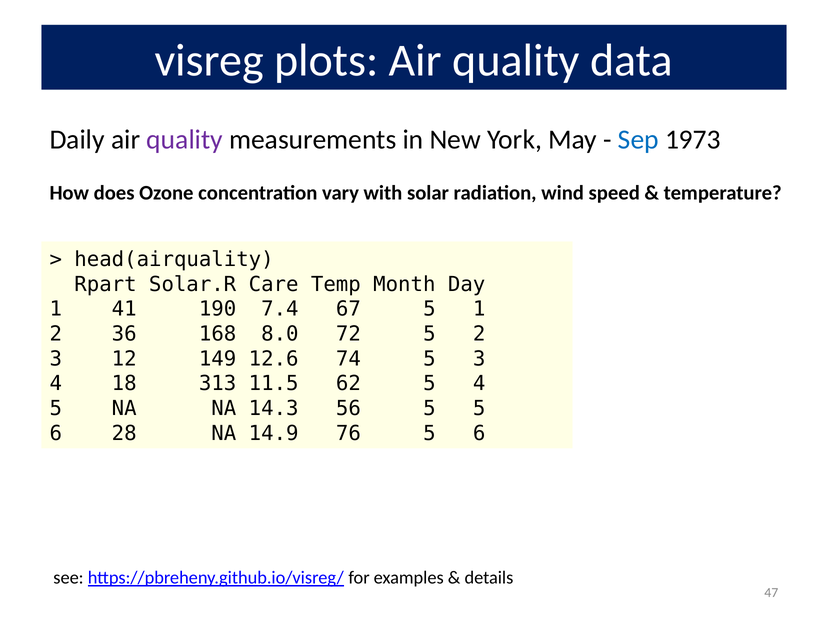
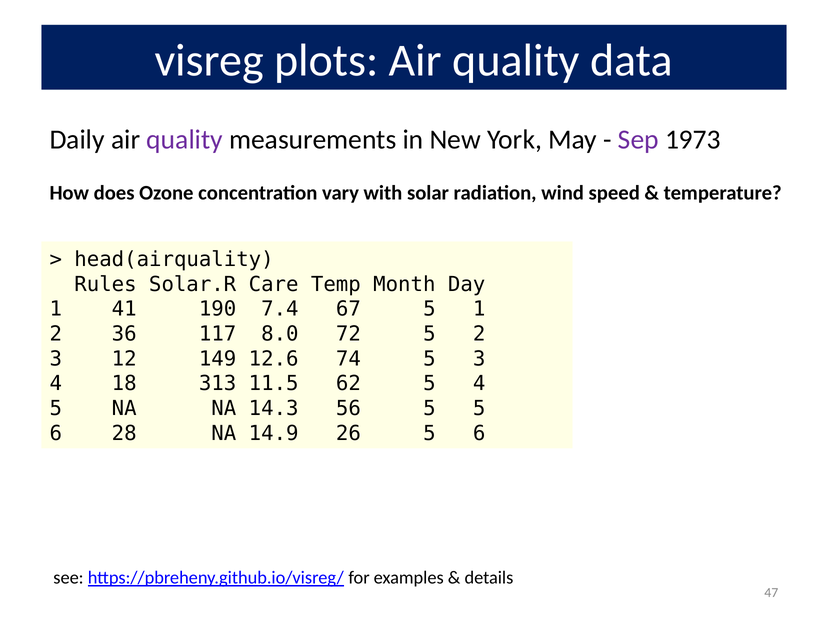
Sep colour: blue -> purple (638, 140)
Rpart: Rpart -> Rules (105, 284)
168: 168 -> 117 (218, 334)
76: 76 -> 26 (348, 433)
